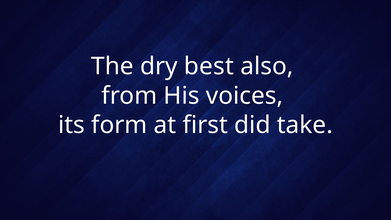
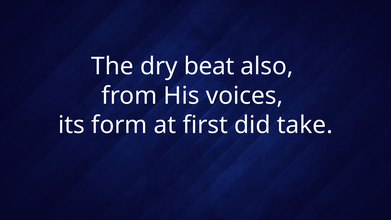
best: best -> beat (209, 66)
